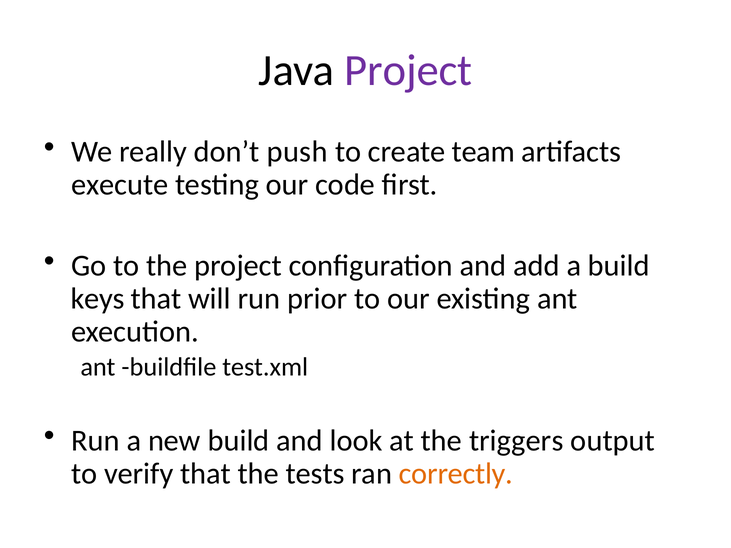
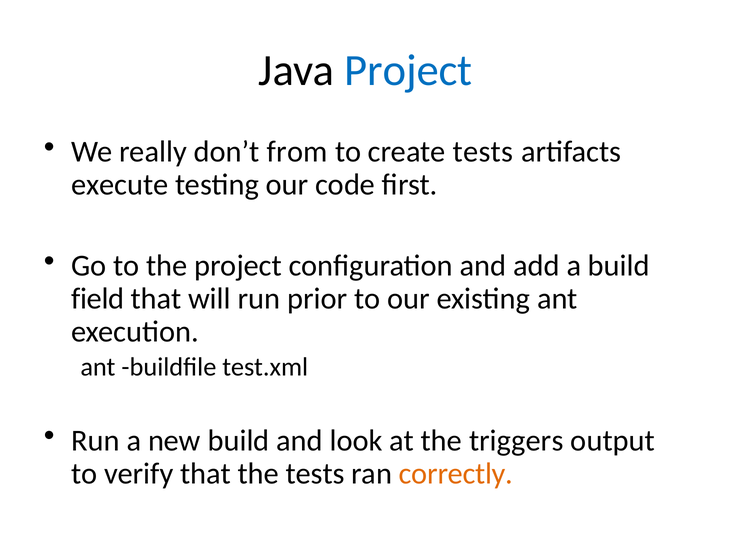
Project colour: purple -> blue (408, 71)
push: push -> from (297, 152)
create team: team -> tests (483, 152)
keys: keys -> field (98, 299)
